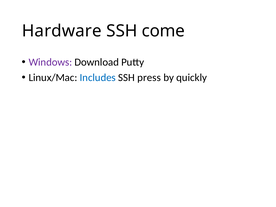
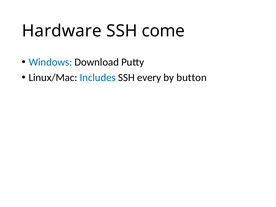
Windows colour: purple -> blue (50, 62)
press: press -> every (149, 78)
quickly: quickly -> button (192, 78)
